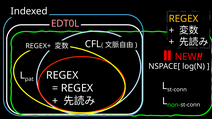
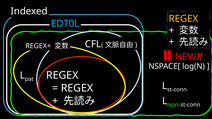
EDT0L colour: pink -> light blue (65, 24)
